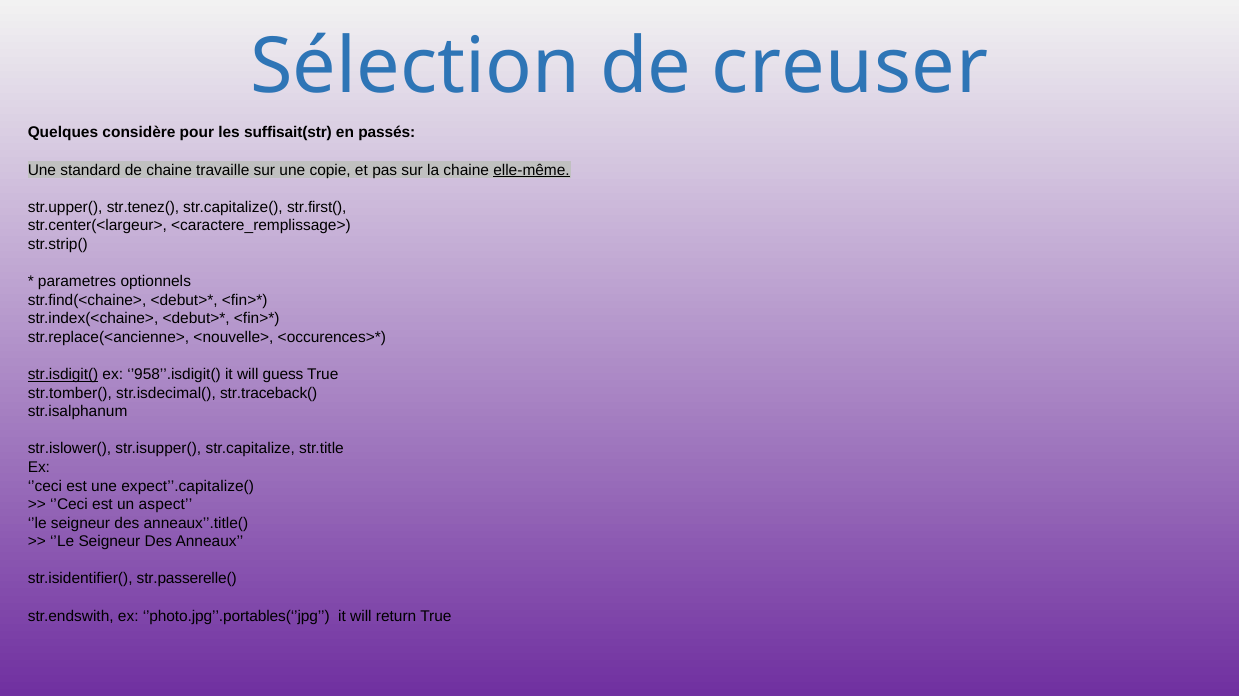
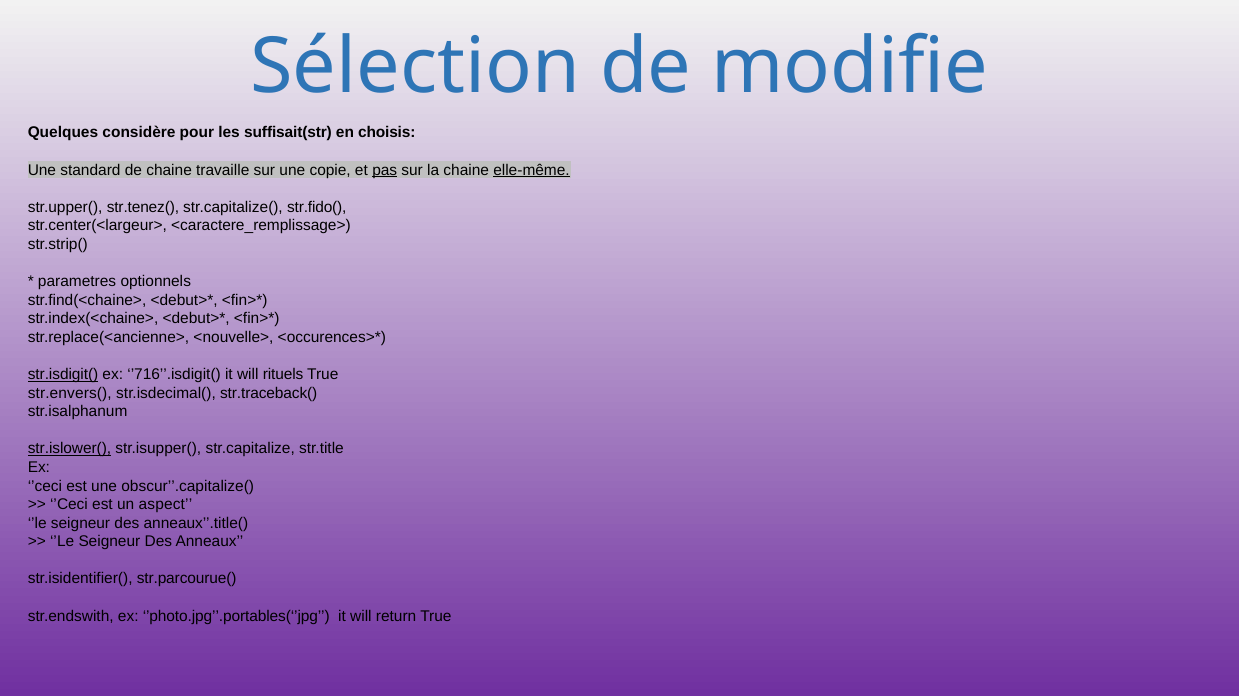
creuser: creuser -> modifie (850, 67)
passés: passés -> choisis (387, 133)
pas underline: none -> present (385, 170)
str.first(: str.first( -> str.fido( (317, 207)
’958’’.isdigit(: ’958’’.isdigit( -> ’716’’.isdigit( (174, 374)
guess: guess -> rituels (283, 374)
str.tomber(: str.tomber( -> str.envers( (70, 393)
str.islower( underline: none -> present (69, 449)
expect’’.capitalize(: expect’’.capitalize( -> obscur’’.capitalize( (188, 486)
str.passerelle(: str.passerelle( -> str.parcourue( (187, 579)
